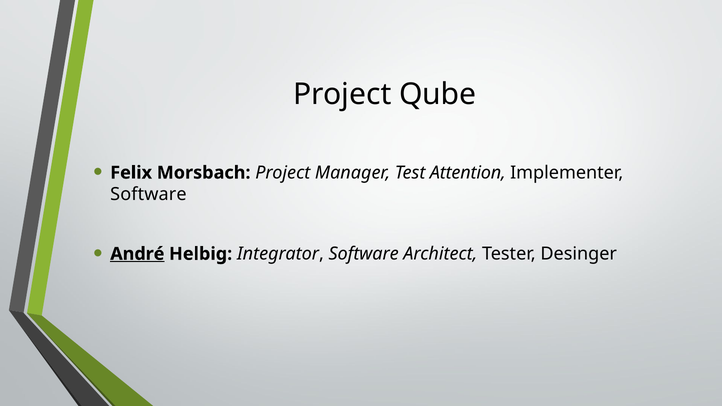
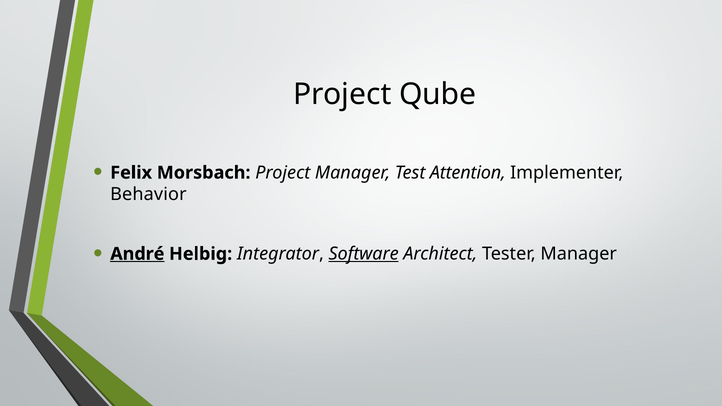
Software: Software -> Behavior (148, 194)
Software underline: none -> present (364, 254)
Tester Desinger: Desinger -> Manager (579, 254)
